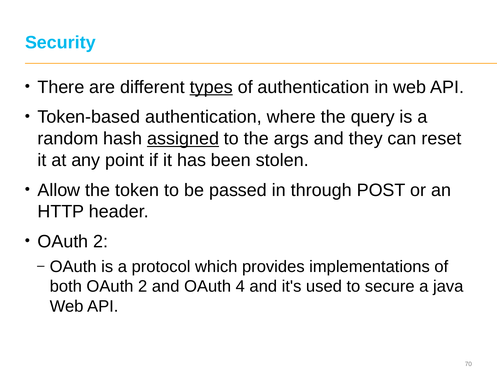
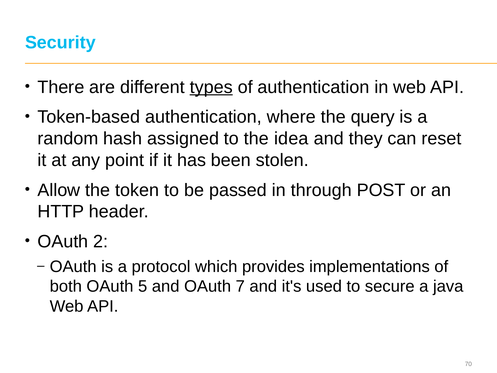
assigned underline: present -> none (183, 139)
args: args -> idea (291, 139)
both OAuth 2: 2 -> 5 (143, 286)
4: 4 -> 7 (240, 286)
